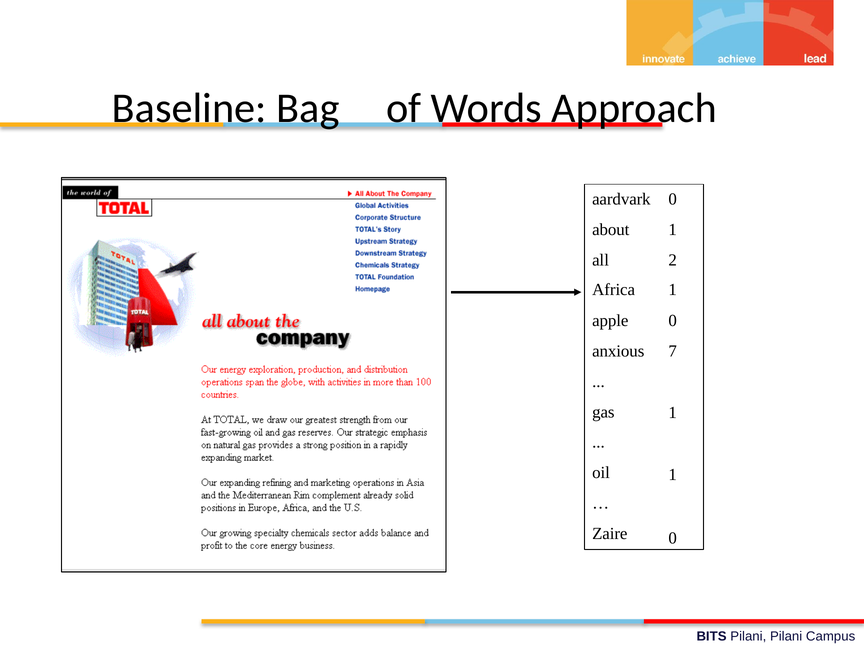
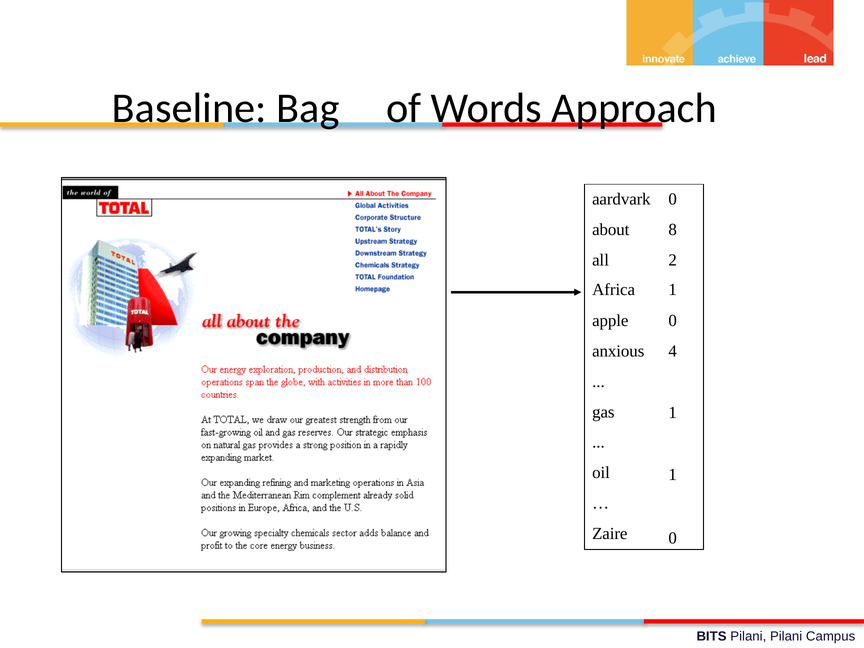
about 1: 1 -> 8 (673, 230)
7: 7 -> 4 (673, 351)
